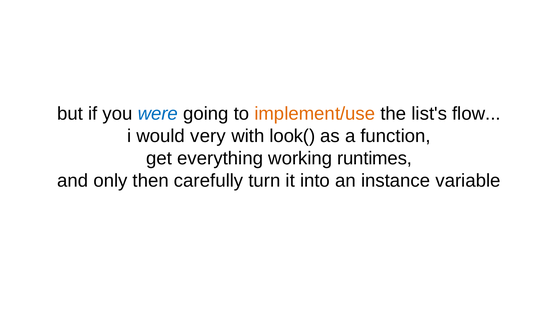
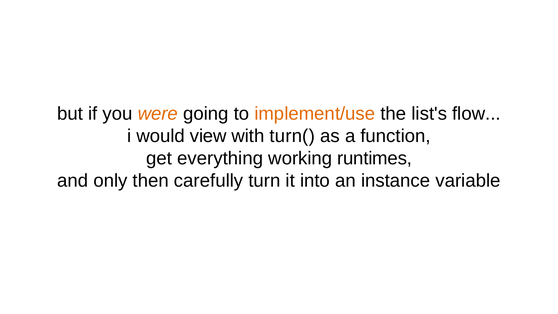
were colour: blue -> orange (158, 114)
very: very -> view (208, 136)
look(: look( -> turn( (292, 136)
